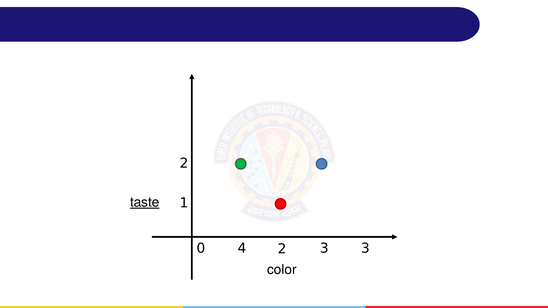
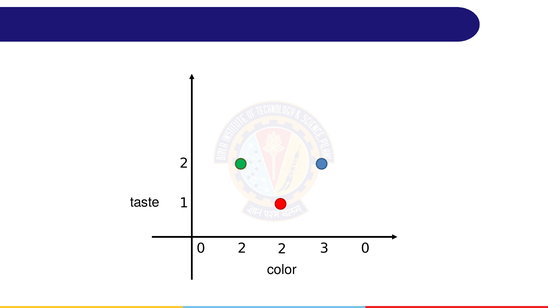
taste underline: present -> none (145, 202)
4: 4 -> 2 (242, 249)
3 3: 3 -> 0 (365, 249)
